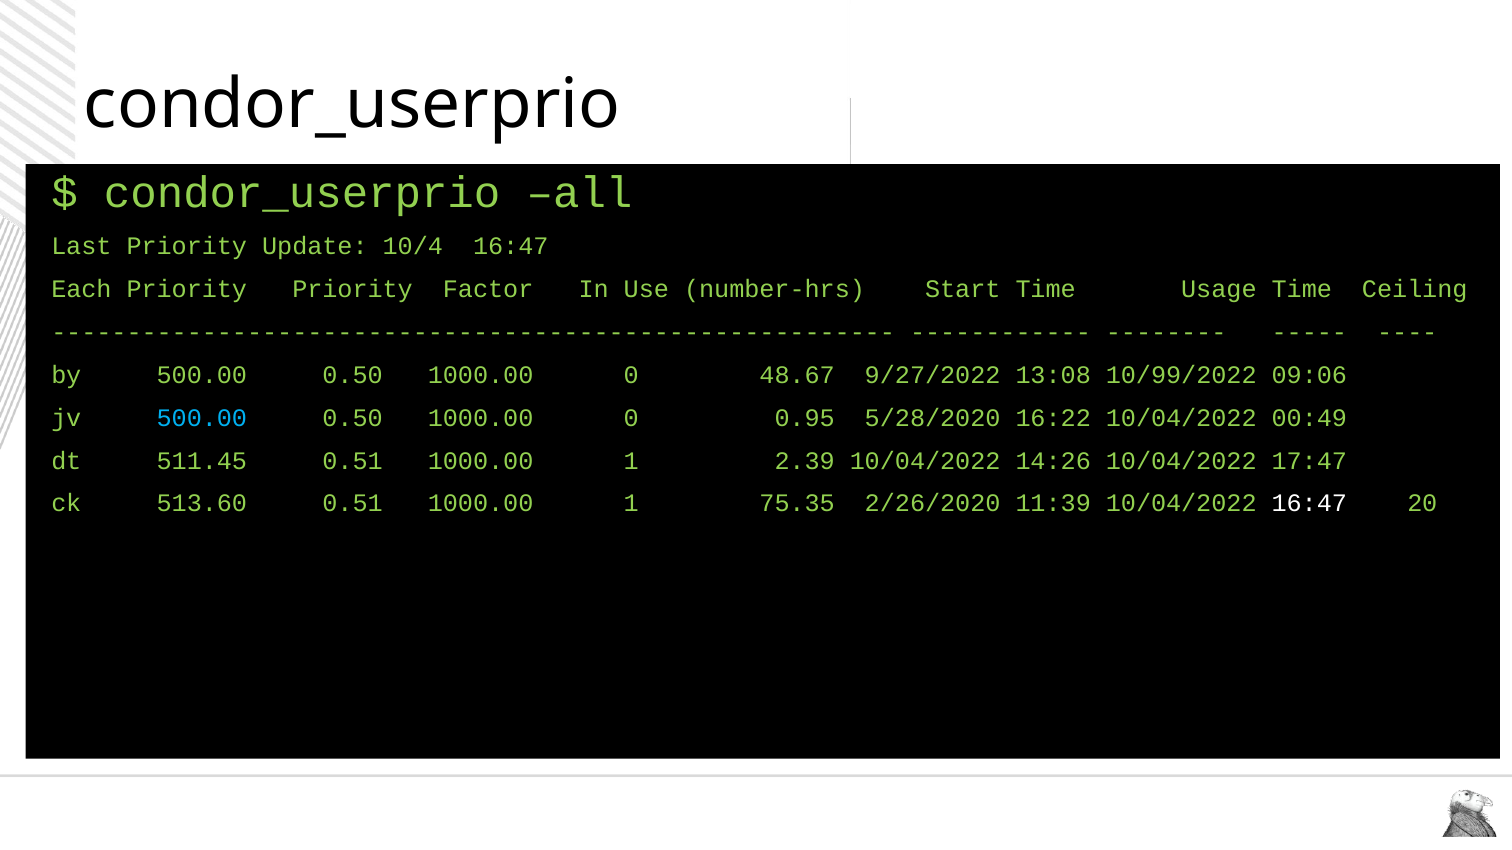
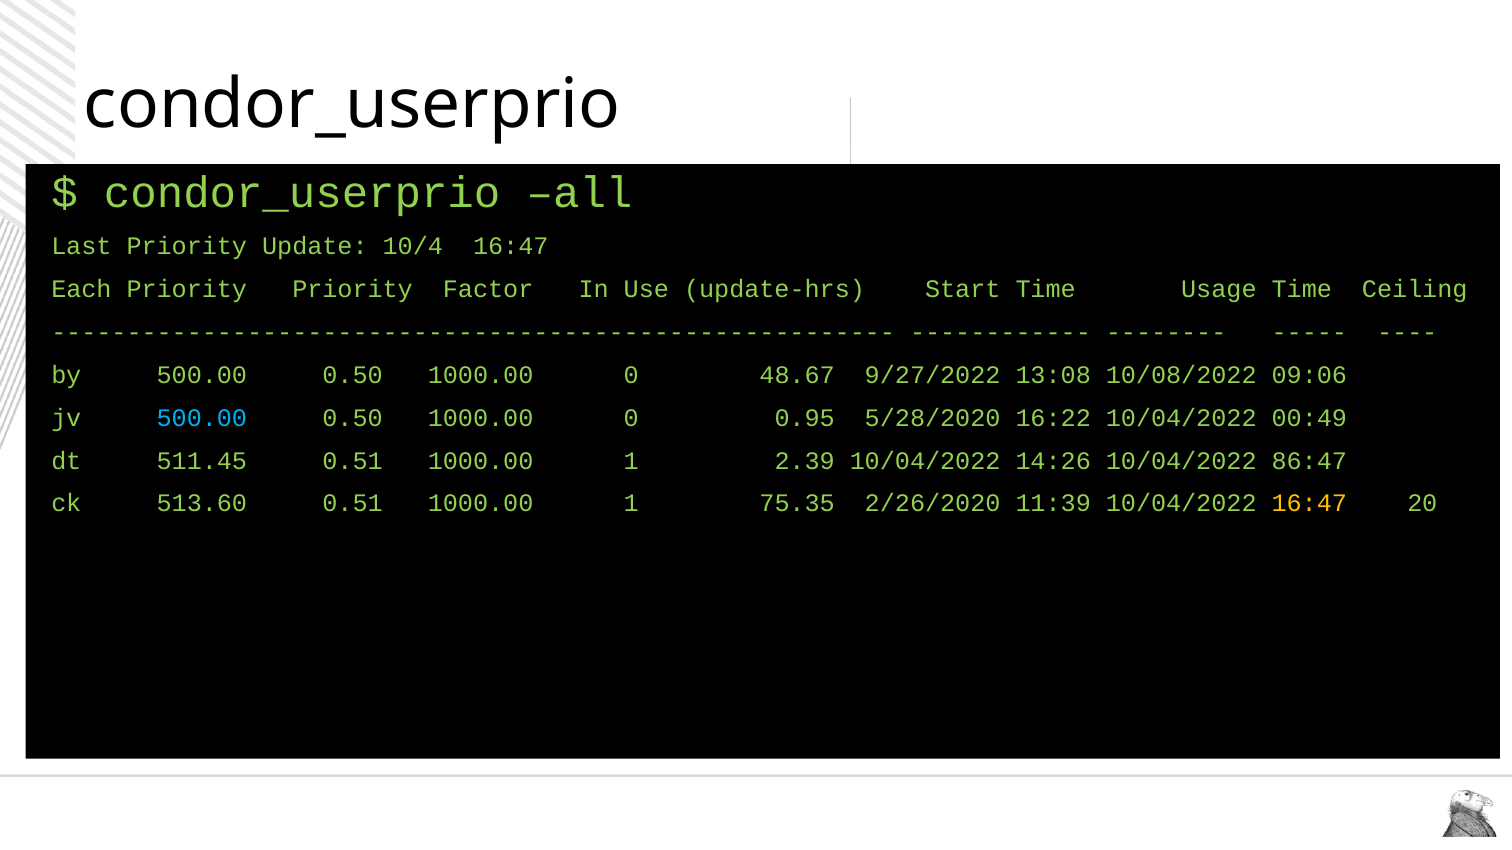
number-hrs: number-hrs -> update-hrs (775, 289)
10/99/2022: 10/99/2022 -> 10/08/2022 (1181, 375)
17:47: 17:47 -> 86:47 (1309, 461)
16:47 colour: white -> yellow (1309, 504)
